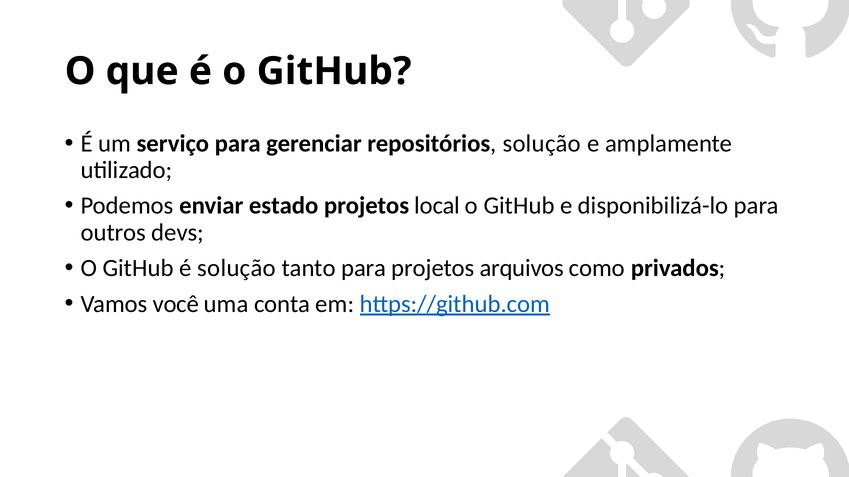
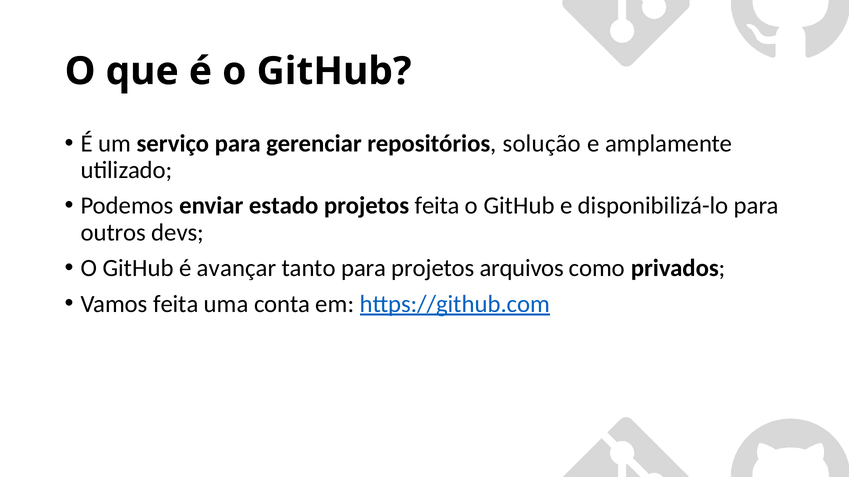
projetos local: local -> feita (437, 206)
é solução: solução -> avançar (237, 268)
Vamos você: você -> feita (176, 304)
